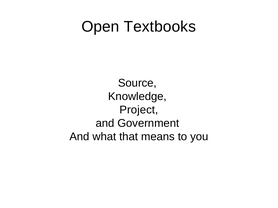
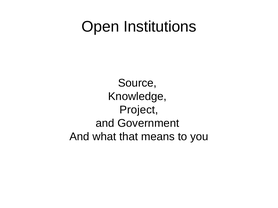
Textbooks: Textbooks -> Institutions (160, 27)
